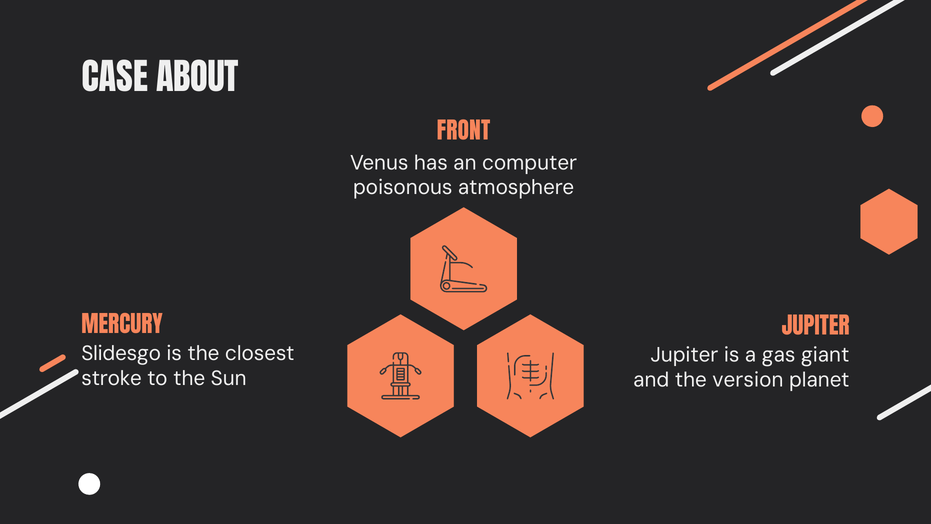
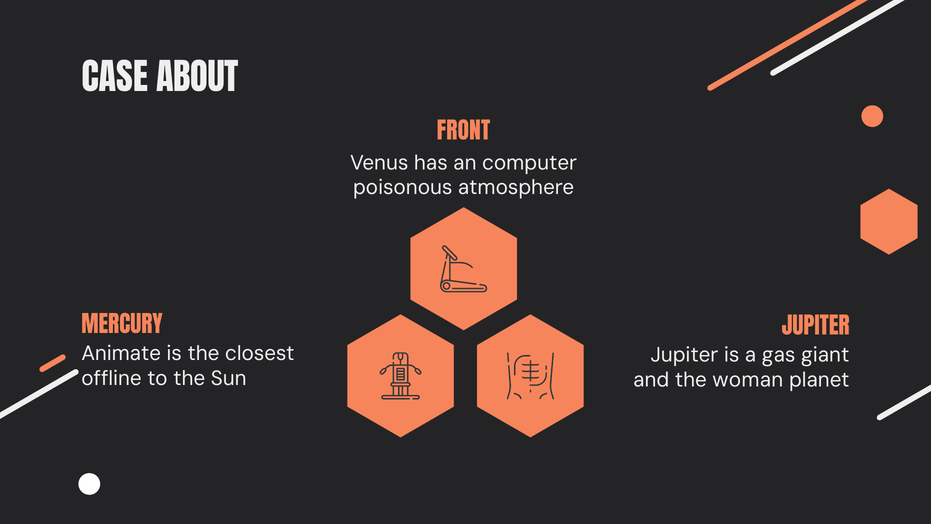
Slidesgo: Slidesgo -> Animate (121, 353)
stroke: stroke -> offline (111, 378)
version: version -> woman (748, 380)
